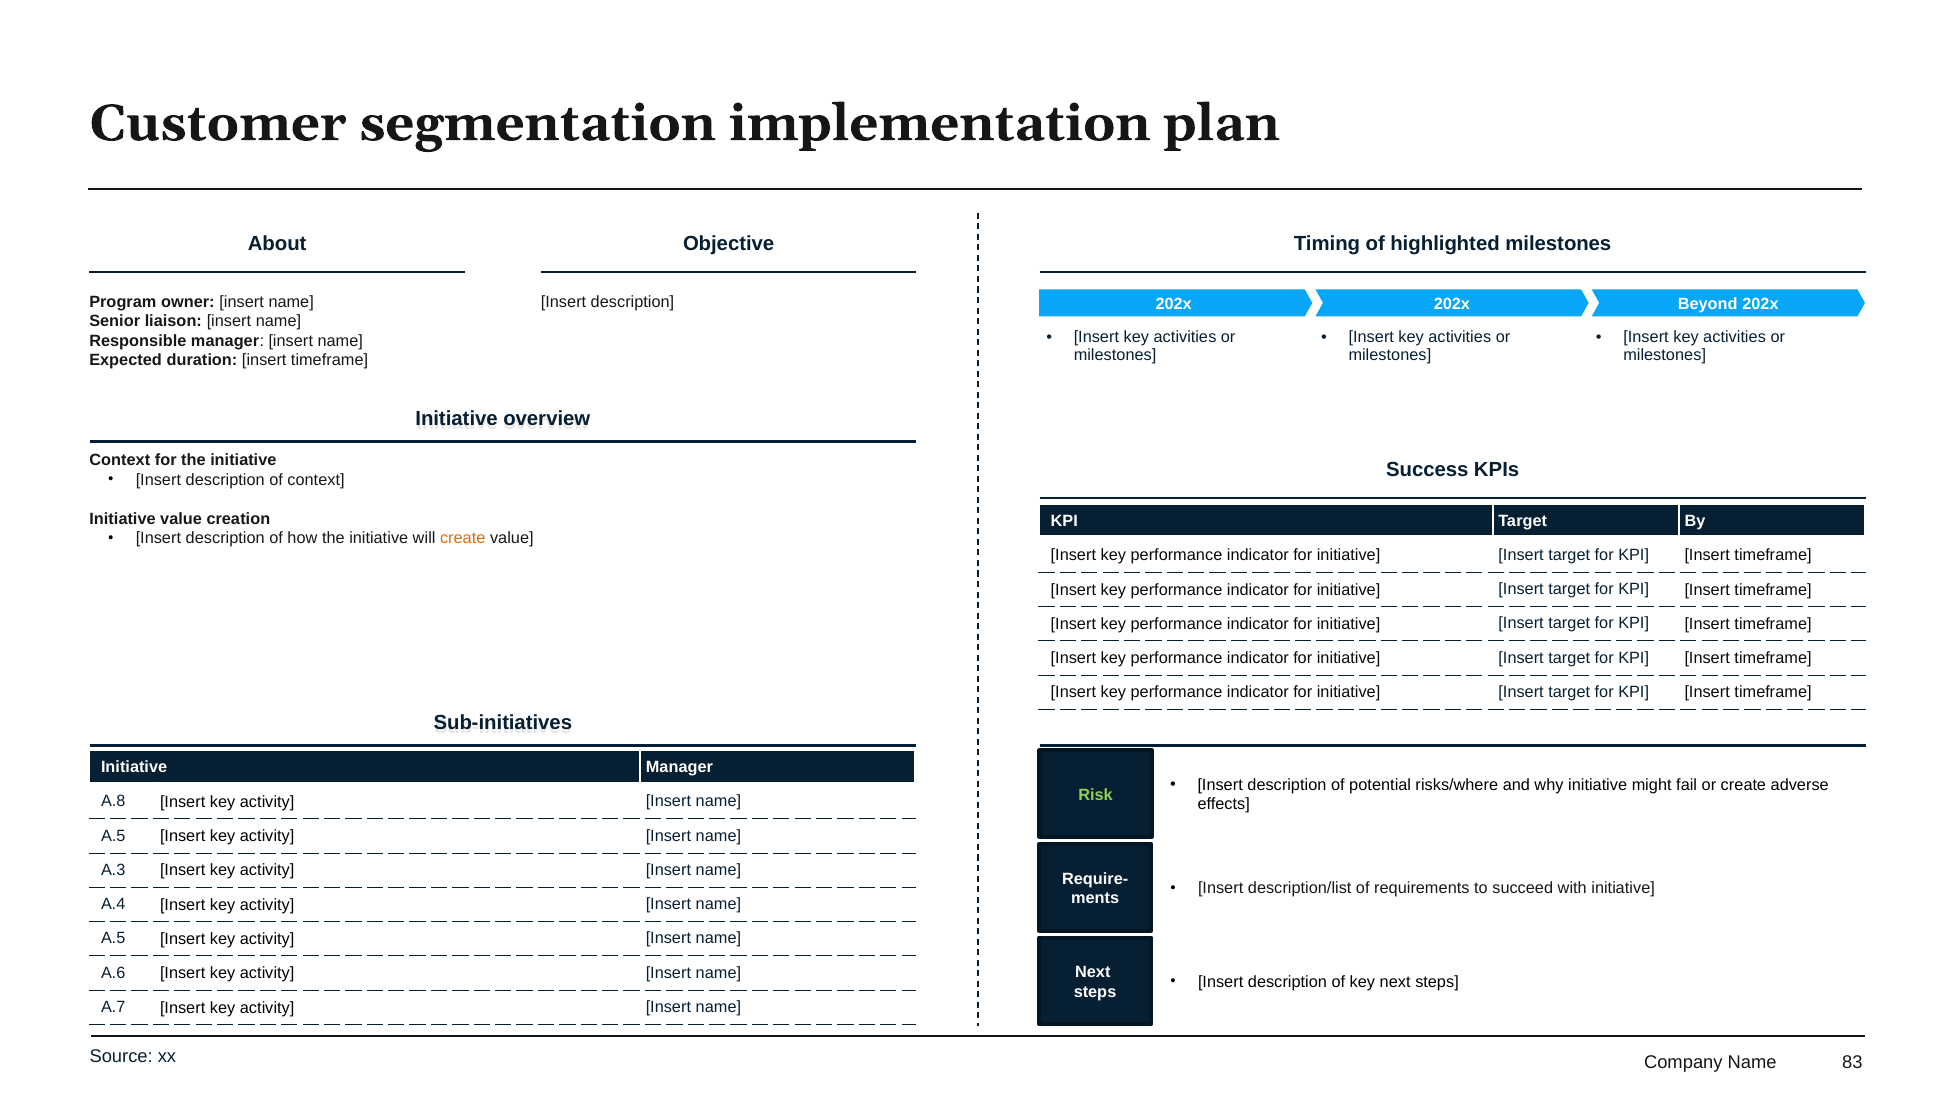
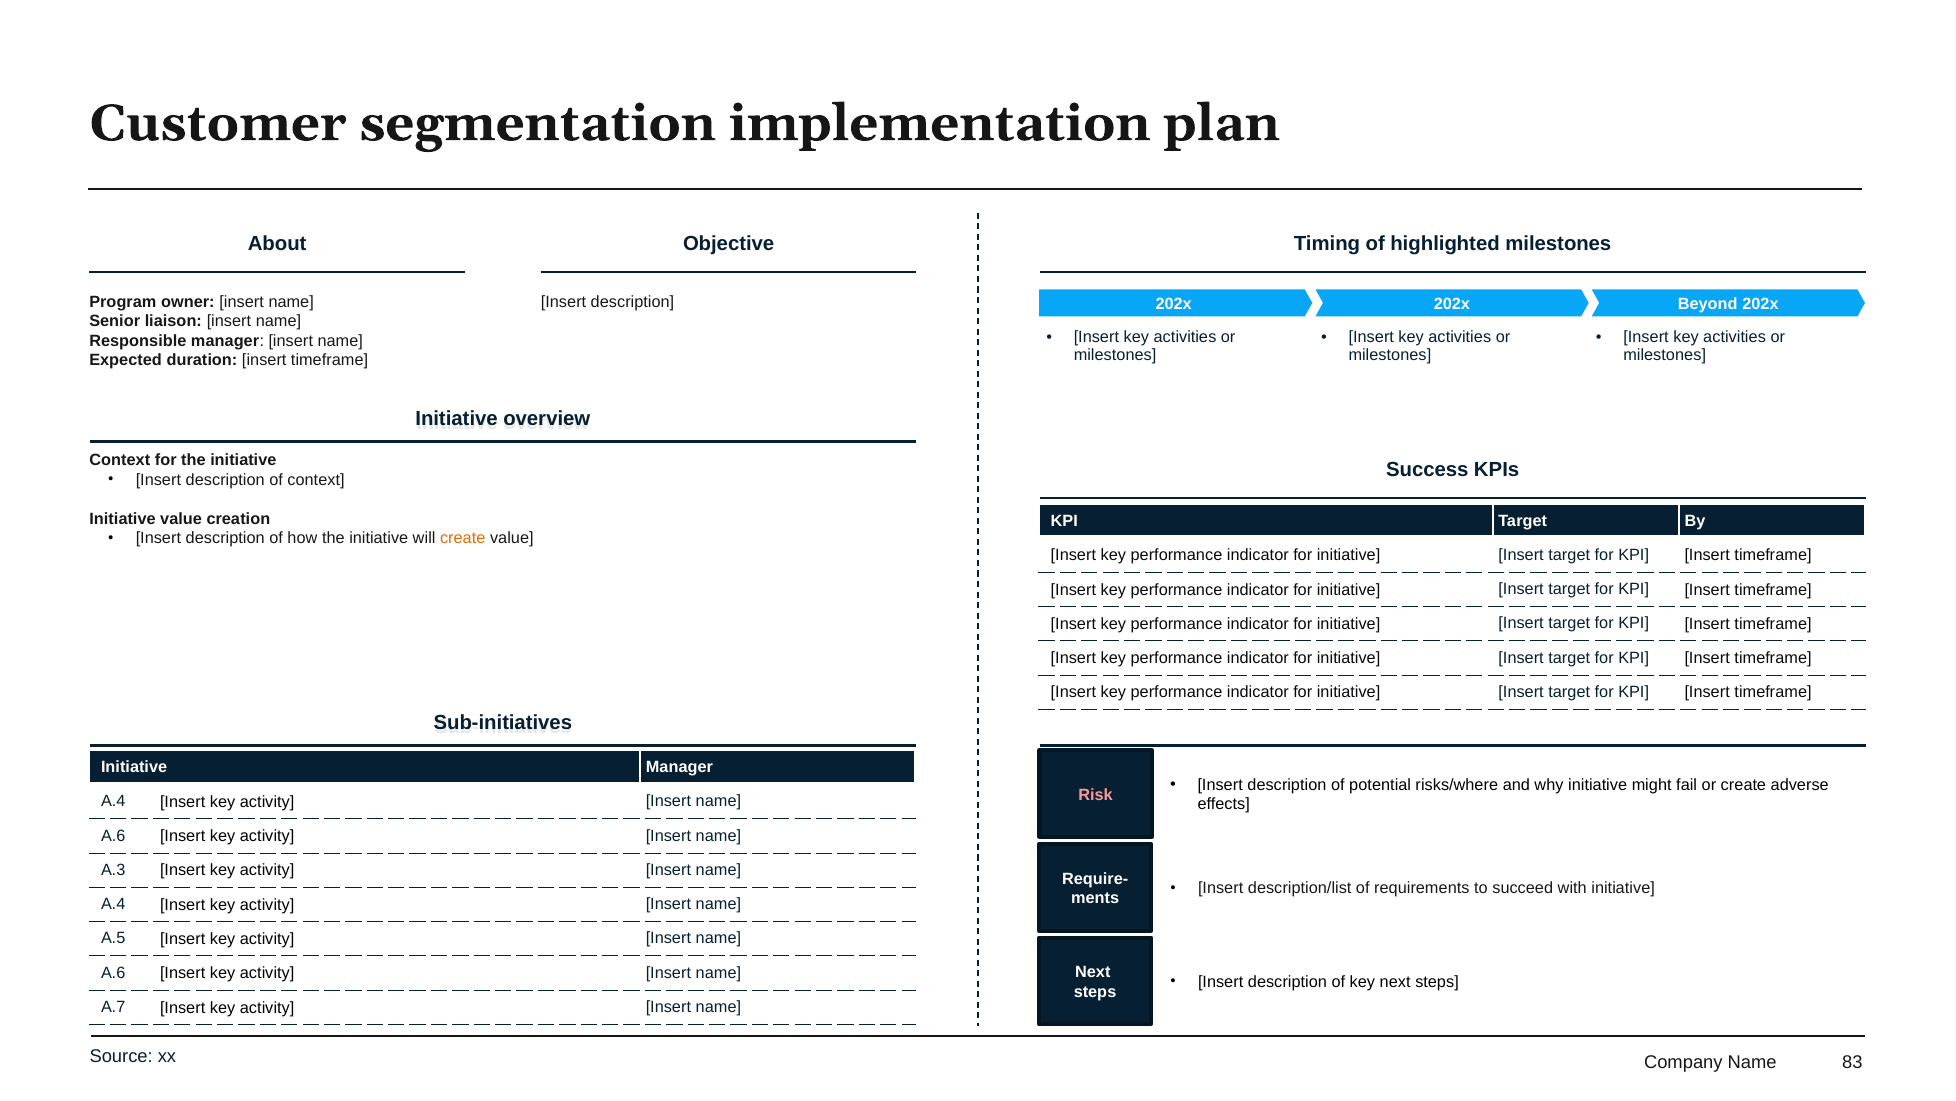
Risk colour: light green -> pink (1096, 794)
A.8: A.8 -> A.4 (113, 801)
A.5: A.5 -> A.6 (113, 835)
